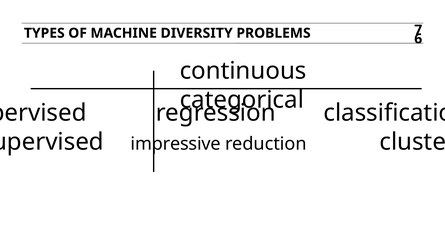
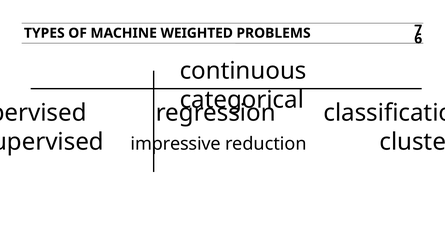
DIVERSITY: DIVERSITY -> WEIGHTED (197, 33)
